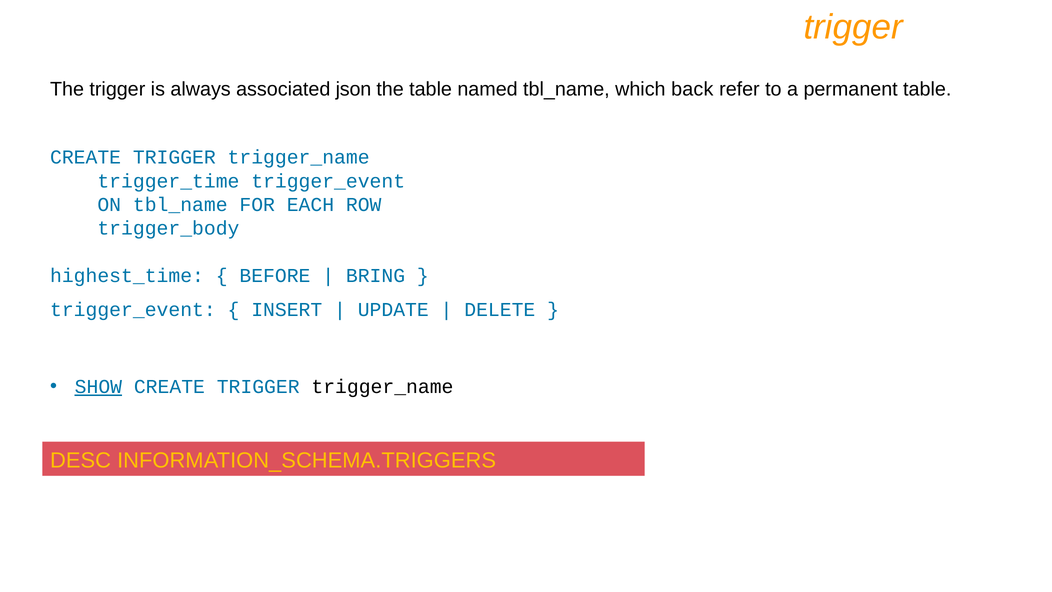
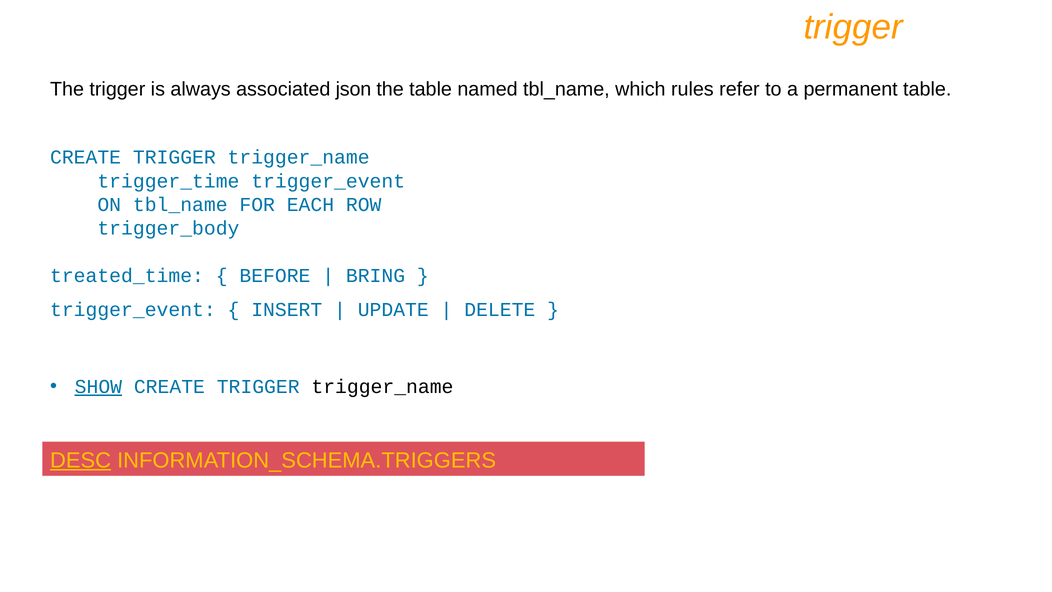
back: back -> rules (692, 89)
highest_time: highest_time -> treated_time (127, 276)
DESC underline: none -> present (81, 460)
